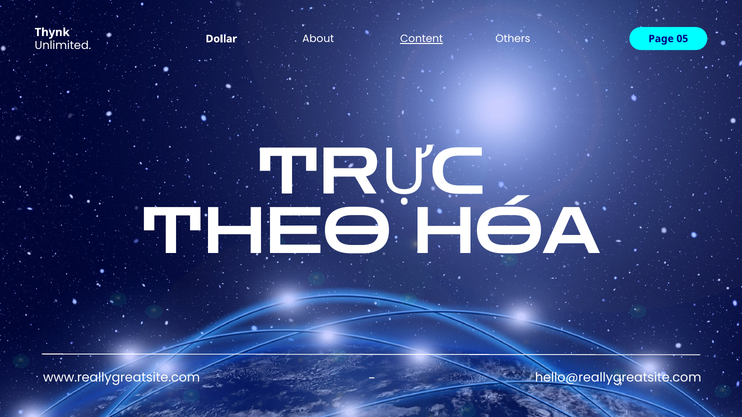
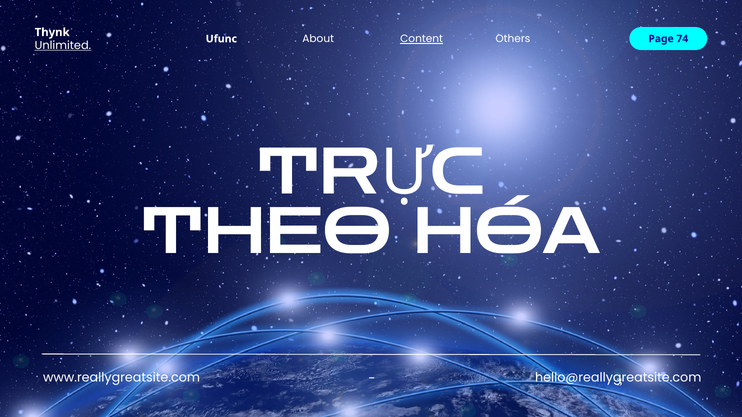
Dollar: Dollar -> Ufunc (221, 39)
05: 05 -> 74 (682, 39)
Unlimited underline: none -> present (63, 45)
